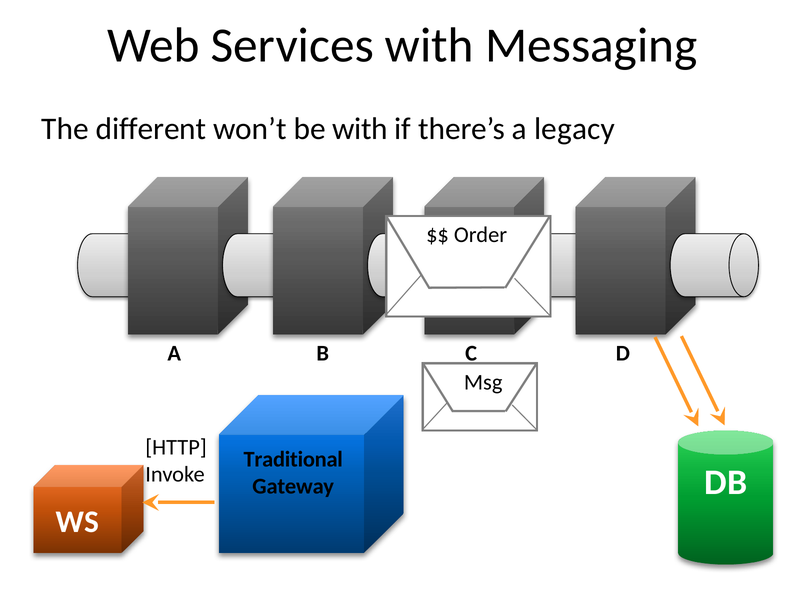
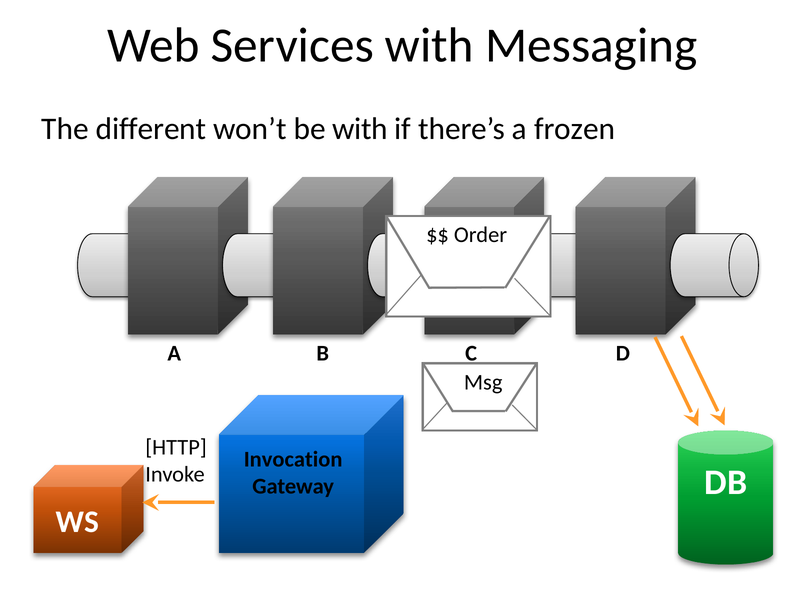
legacy: legacy -> frozen (575, 129)
Traditional: Traditional -> Invocation (293, 460)
